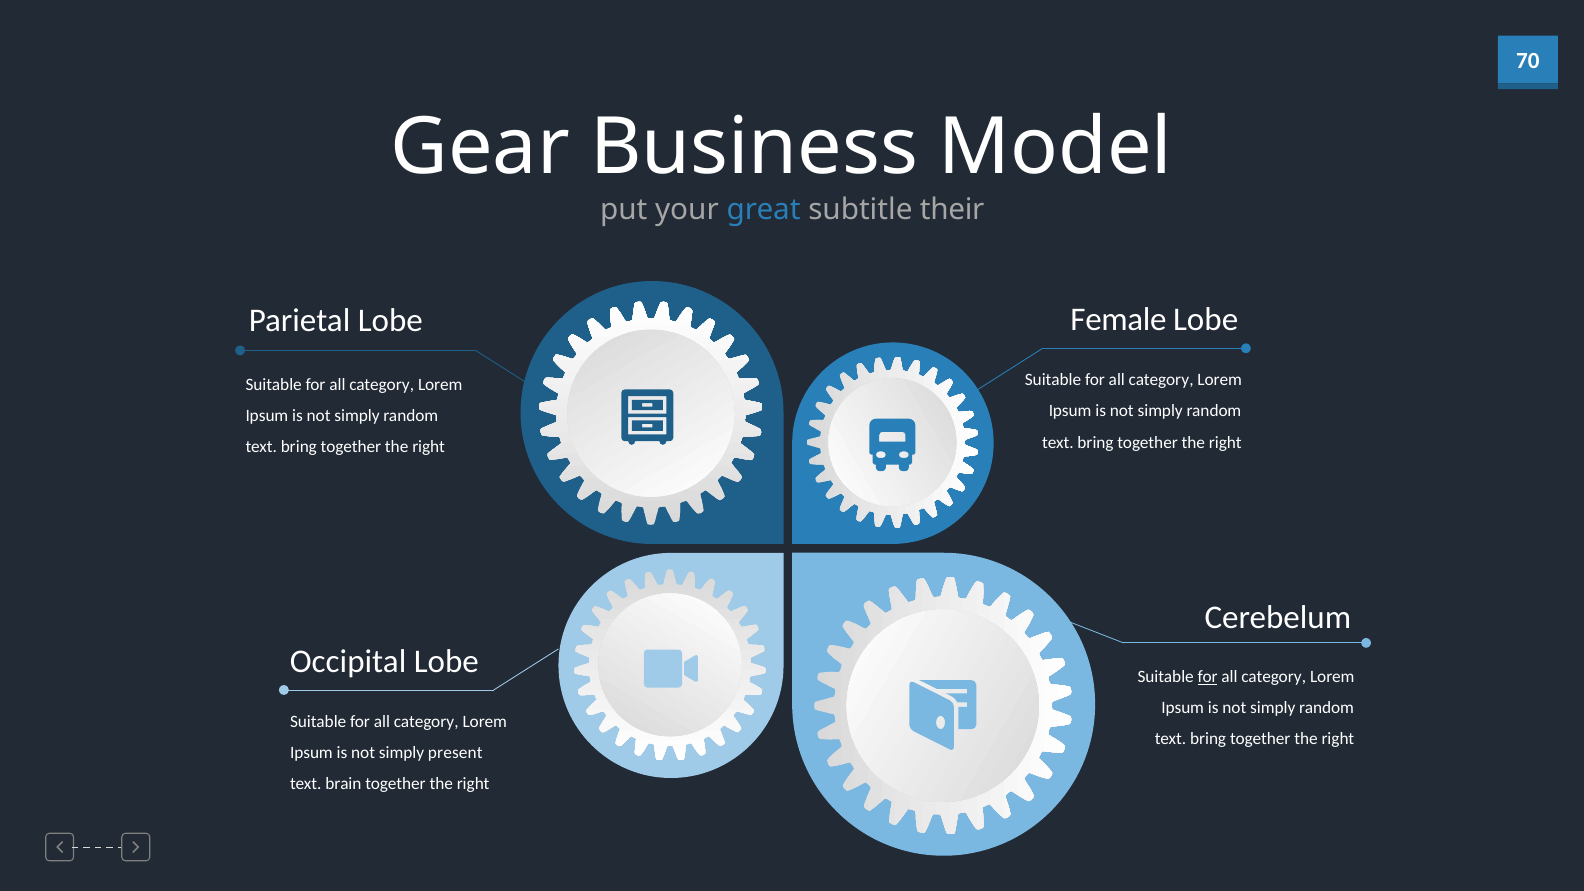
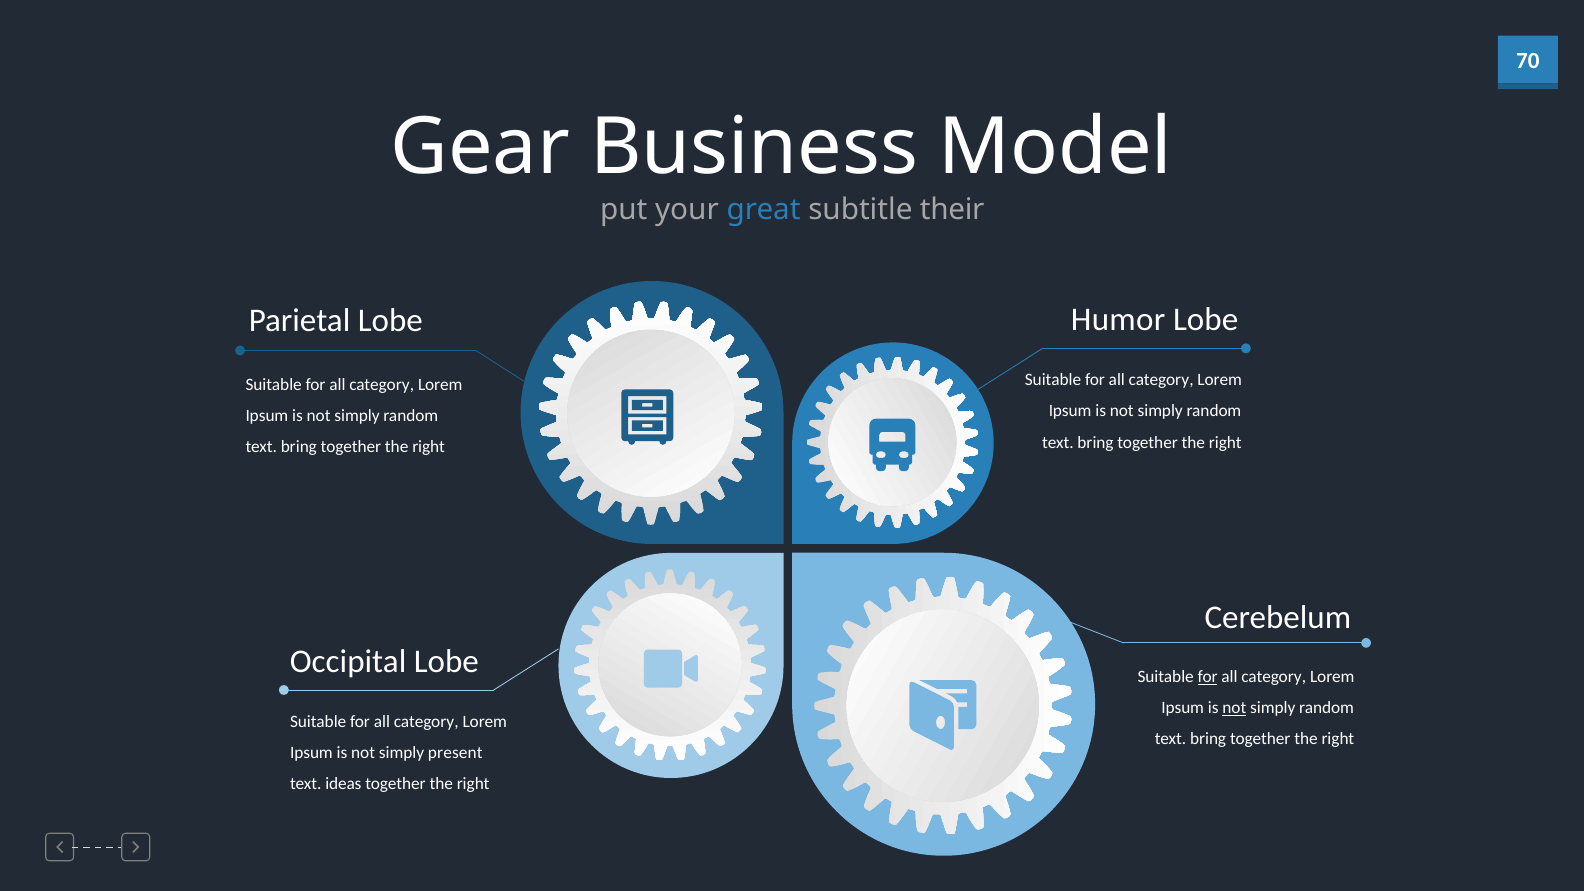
Female: Female -> Humor (1118, 320)
not underline: none -> present (1234, 708)
brain: brain -> ideas (343, 784)
